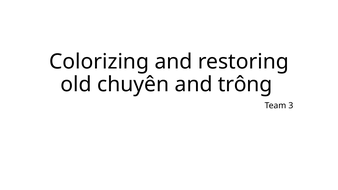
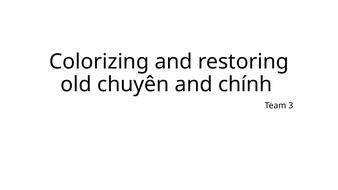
trông: trông -> chính (245, 84)
